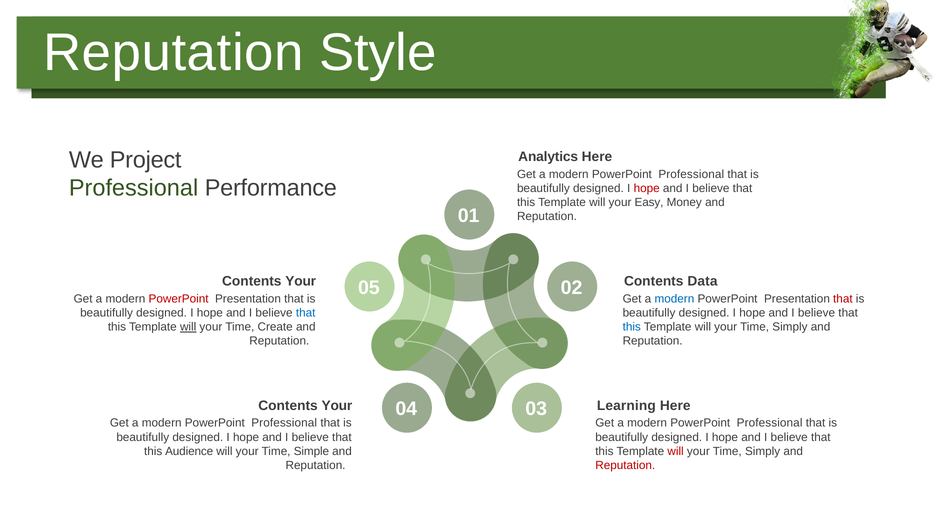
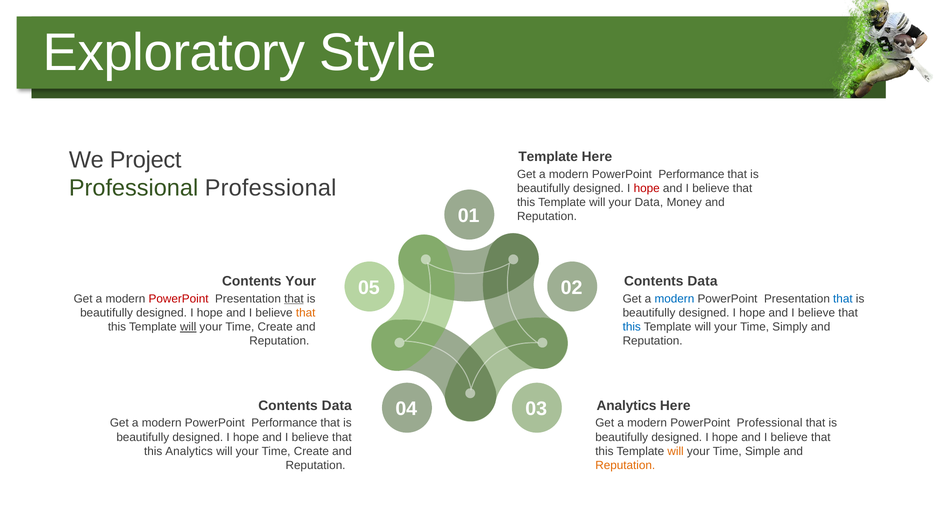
Reputation: Reputation -> Exploratory (174, 53)
Analytics: Analytics -> Template (548, 157)
Professional: Professional -> Performance (691, 174)
Professional Performance: Performance -> Professional (271, 188)
your Easy: Easy -> Data (649, 202)
that underline: none -> present (294, 298)
that colour: red -> blue (843, 298)
that colour: blue -> orange (306, 313)
Your: Your -> Data (337, 405)
Learning: Learning -> Analytics (626, 405)
Professional: Professional -> Performance (284, 423)
this Audience: Audience -> Analytics (189, 451)
Simple: Simple -> Create (311, 451)
will colour: red -> orange (676, 451)
Simply: Simply -> Simple (763, 451)
Reputation colour: red -> orange (625, 465)
